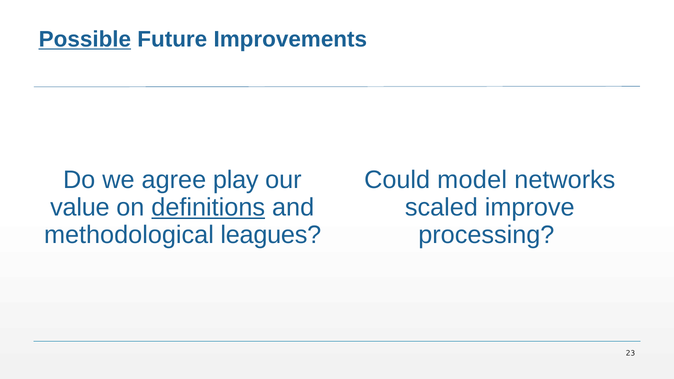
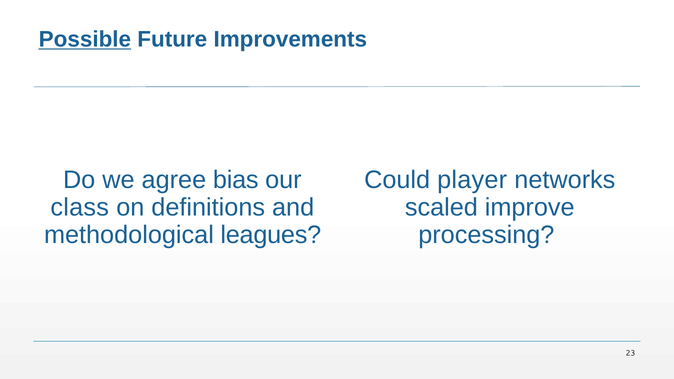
play: play -> bias (236, 180)
model: model -> player (472, 180)
value: value -> class (80, 207)
definitions underline: present -> none (208, 207)
